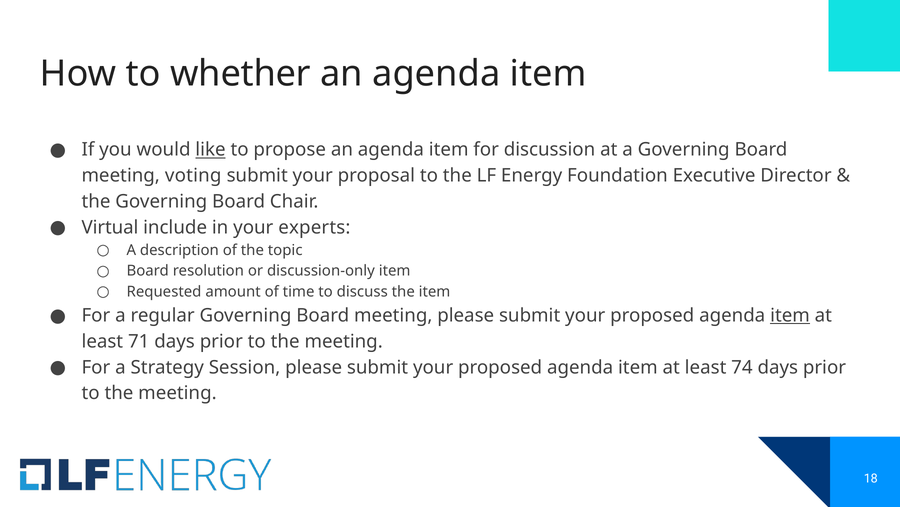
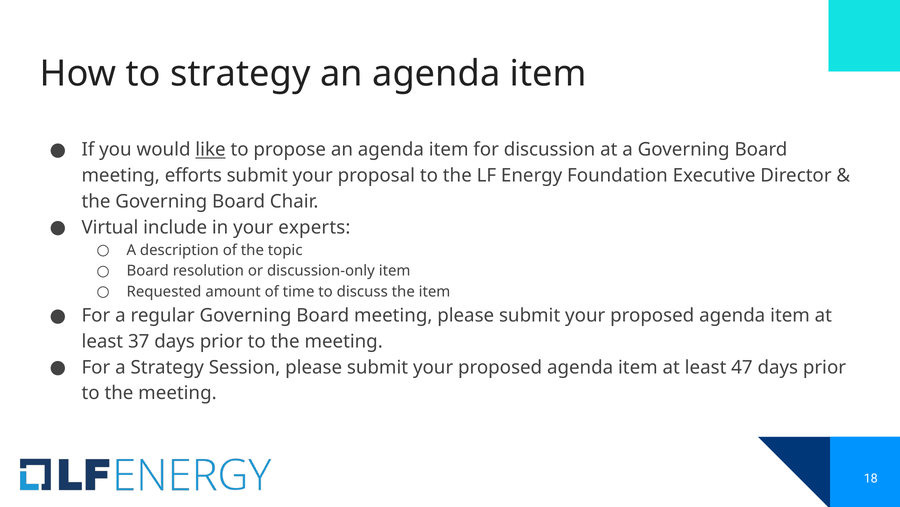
to whether: whether -> strategy (240, 74)
voting: voting -> efforts (193, 175)
item underline: present -> none (790, 315)
71: 71 -> 37 (139, 341)
74: 74 -> 47 (742, 367)
